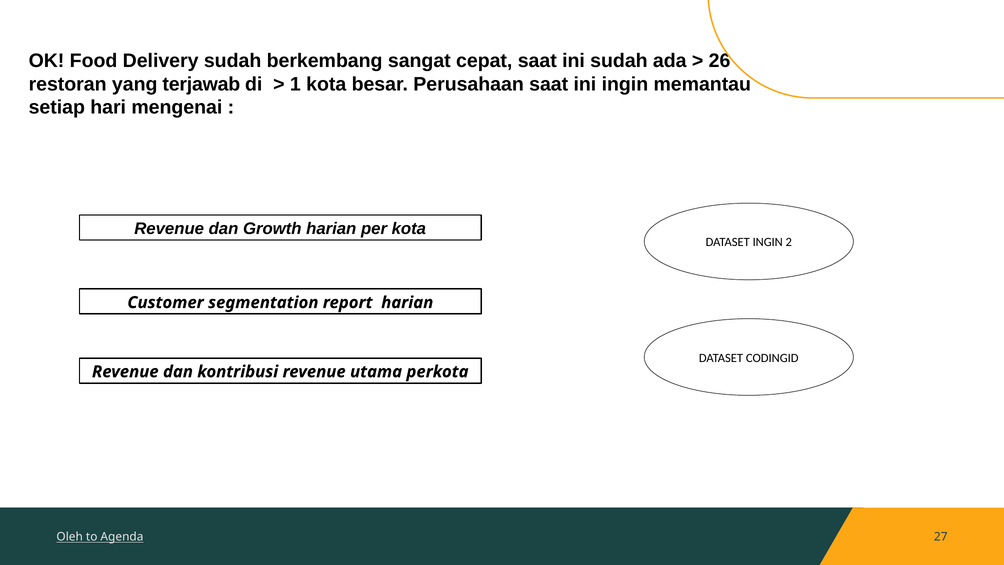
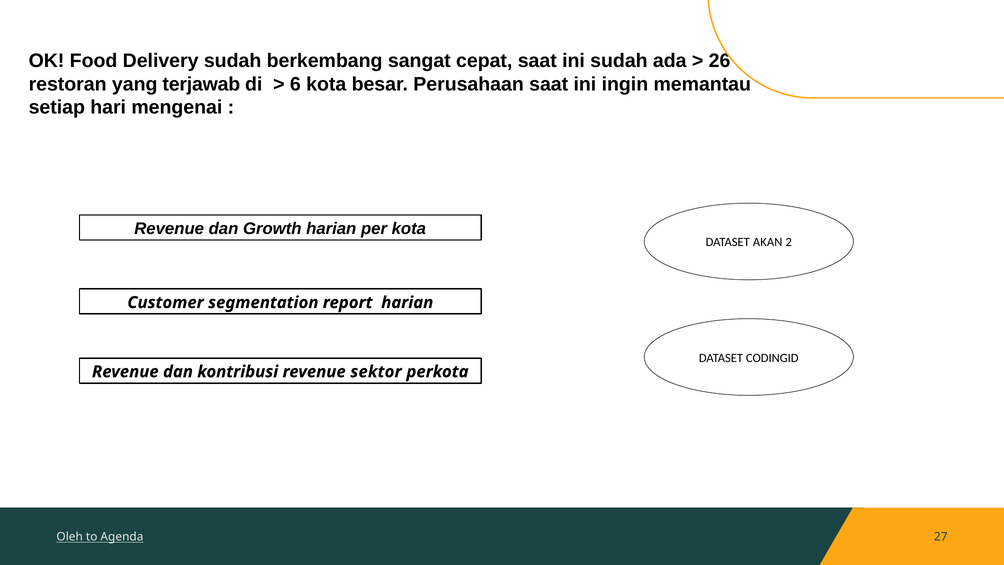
1: 1 -> 6 (295, 84)
DATASET INGIN: INGIN -> AKAN (768, 242)
utama: utama -> sektor (376, 372)
